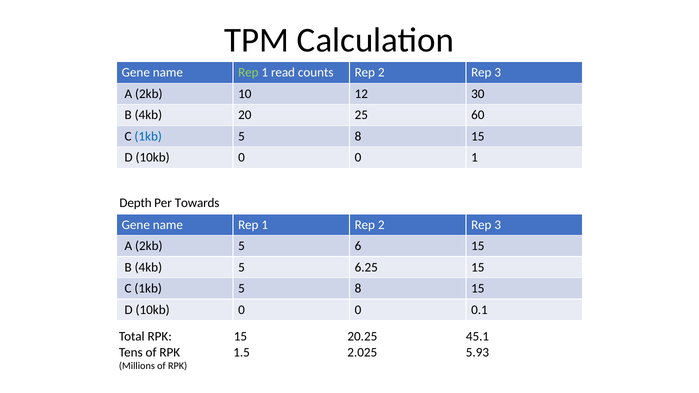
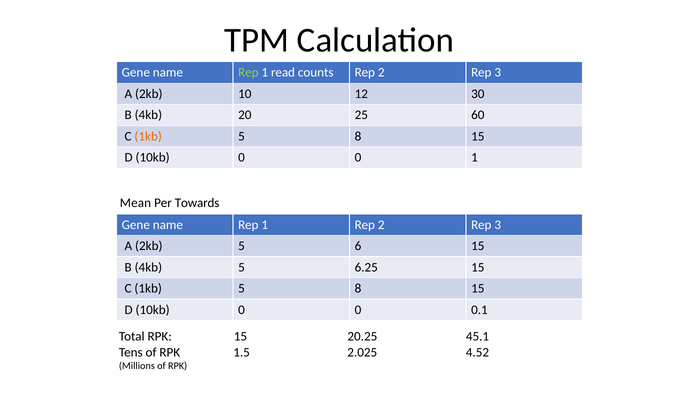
1kb colour: blue -> orange (148, 136)
Depth: Depth -> Mean (135, 203)
5.93: 5.93 -> 4.52 (477, 352)
